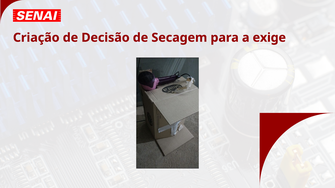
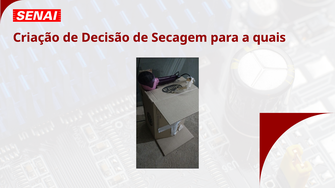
exige: exige -> quais (269, 38)
